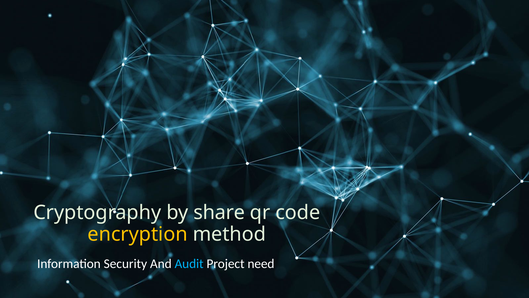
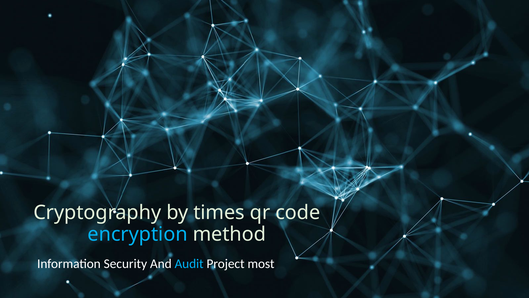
share: share -> times (219, 212)
encryption colour: yellow -> light blue (138, 234)
need: need -> most (261, 264)
